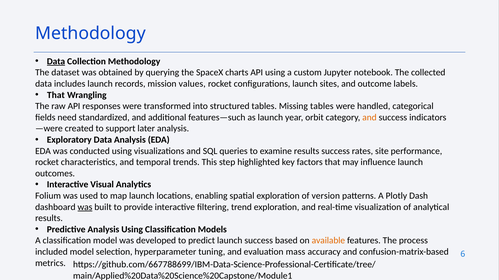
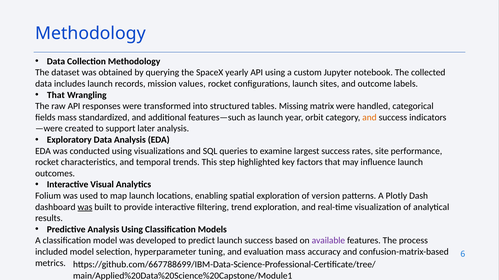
Data underline: present -> none (56, 62)
charts: charts -> yearly (237, 73)
Missing tables: tables -> matrix (322, 106)
fields need: need -> mass (67, 118)
examine results: results -> largest (307, 151)
available colour: orange -> purple (328, 241)
